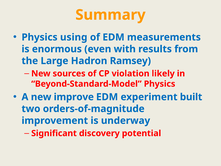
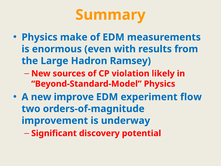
using: using -> make (74, 37)
built: built -> flow (191, 97)
